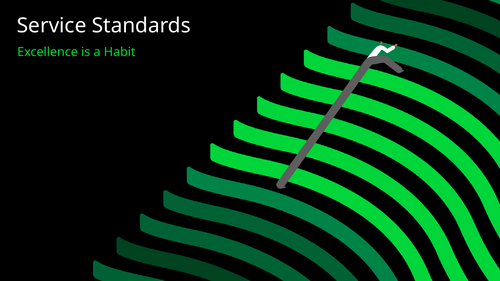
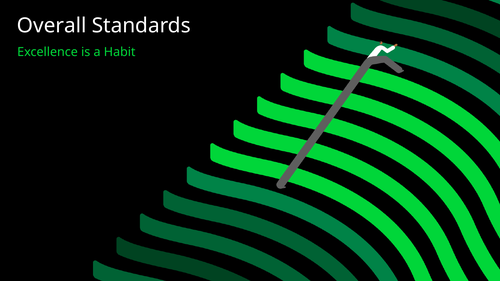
Service: Service -> Overall (52, 26)
